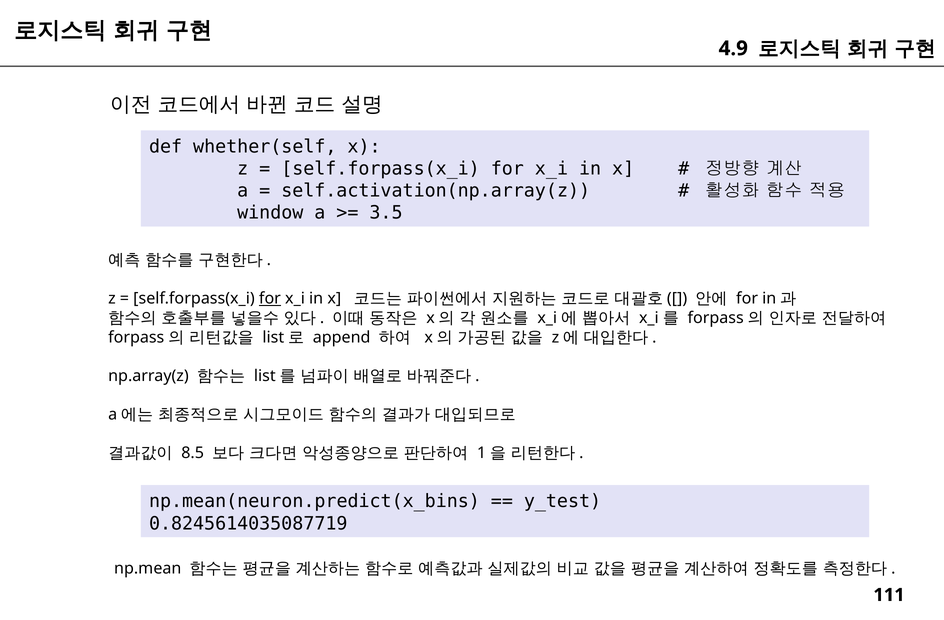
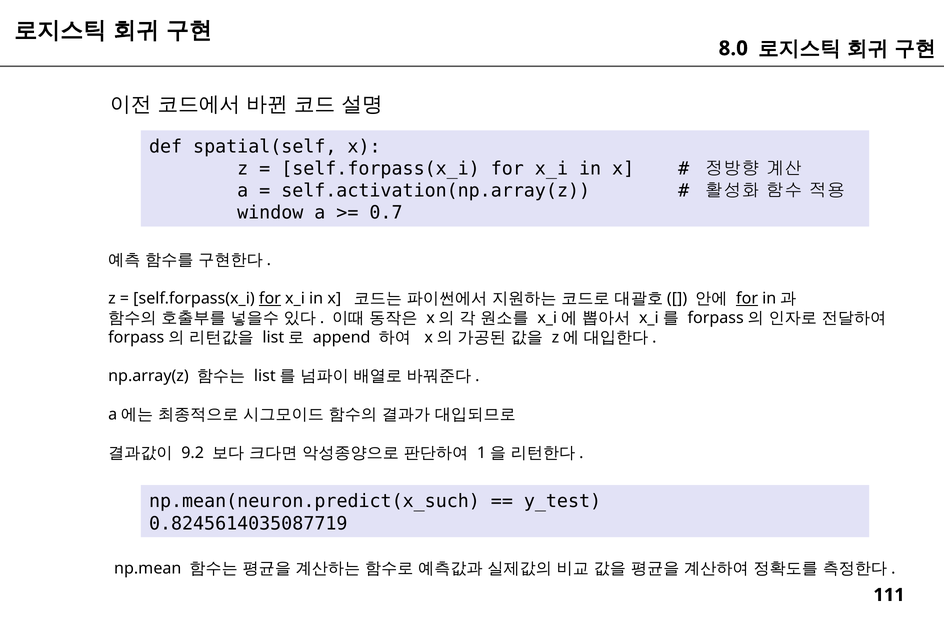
4.9: 4.9 -> 8.0 (733, 48)
whether(self: whether(self -> spatial(self (265, 147)
3.5: 3.5 -> 0.7 (386, 213)
for underline: none -> present (747, 299)
8.5: 8.5 -> 9.2 (193, 453)
np.mean(neuron.predict(x_bins: np.mean(neuron.predict(x_bins -> np.mean(neuron.predict(x_such (314, 501)
